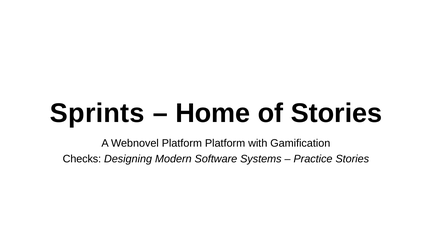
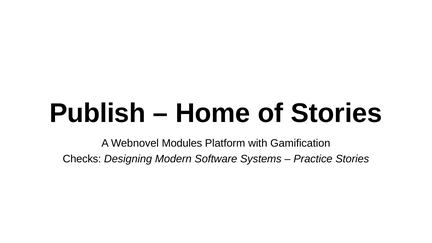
Sprints: Sprints -> Publish (98, 113)
Webnovel Platform: Platform -> Modules (182, 143)
